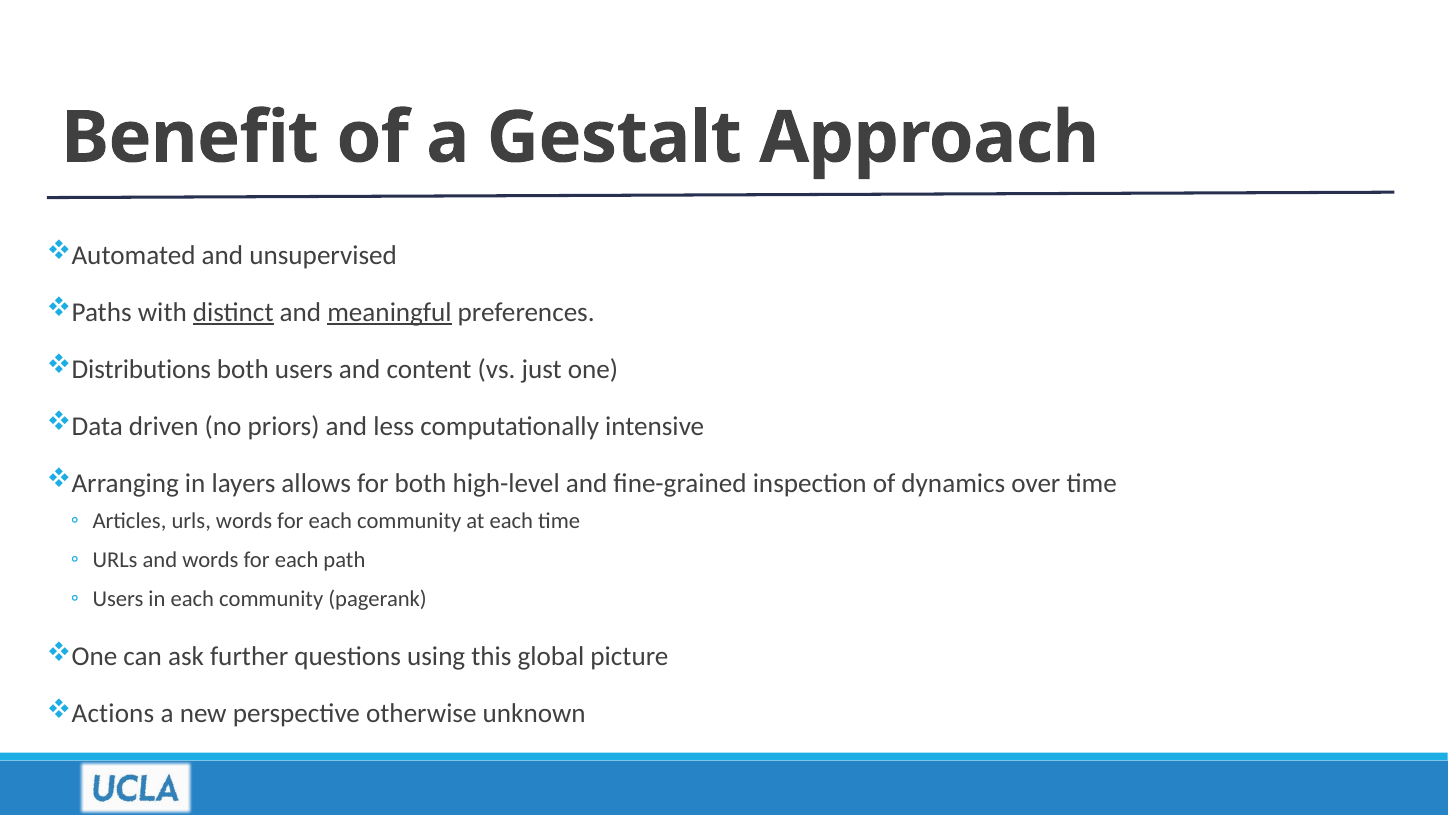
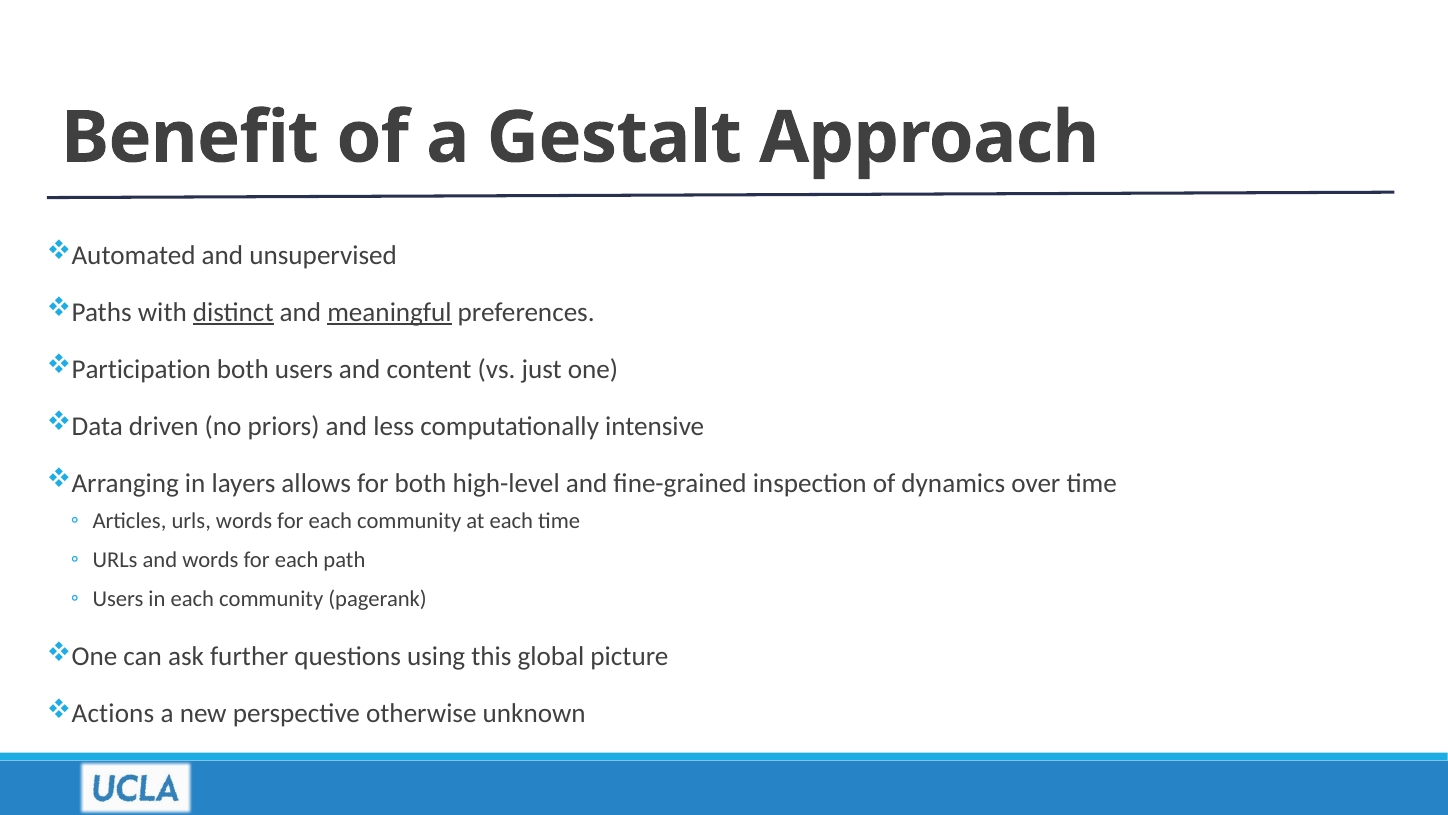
Distributions: Distributions -> Participation (141, 369)
